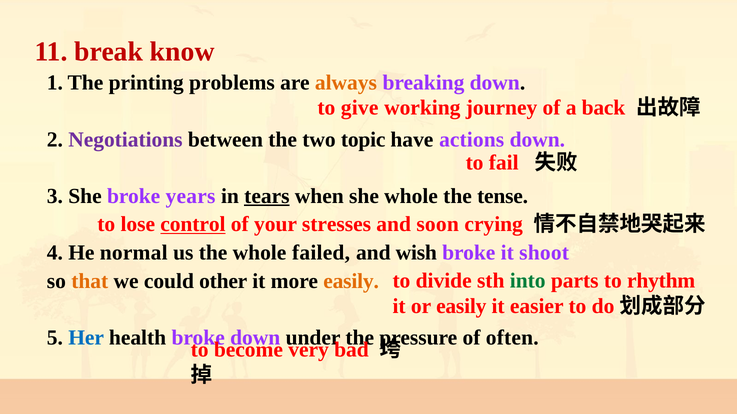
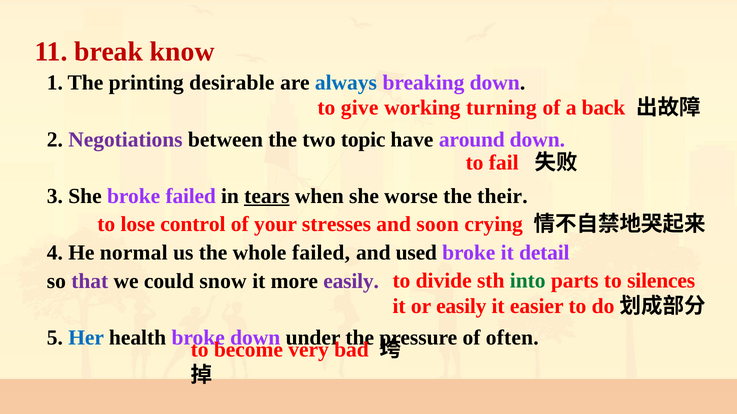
problems: problems -> desirable (232, 83)
always colour: orange -> blue (346, 83)
journey: journey -> turning (501, 108)
actions: actions -> around (472, 140)
broke years: years -> failed (191, 196)
she whole: whole -> worse (411, 196)
tense: tense -> their (502, 196)
control underline: present -> none (193, 225)
wish: wish -> used (416, 253)
shoot: shoot -> detail (544, 253)
rhythm: rhythm -> silences (661, 281)
that colour: orange -> purple (90, 282)
other: other -> snow (223, 282)
easily colour: orange -> purple (351, 282)
